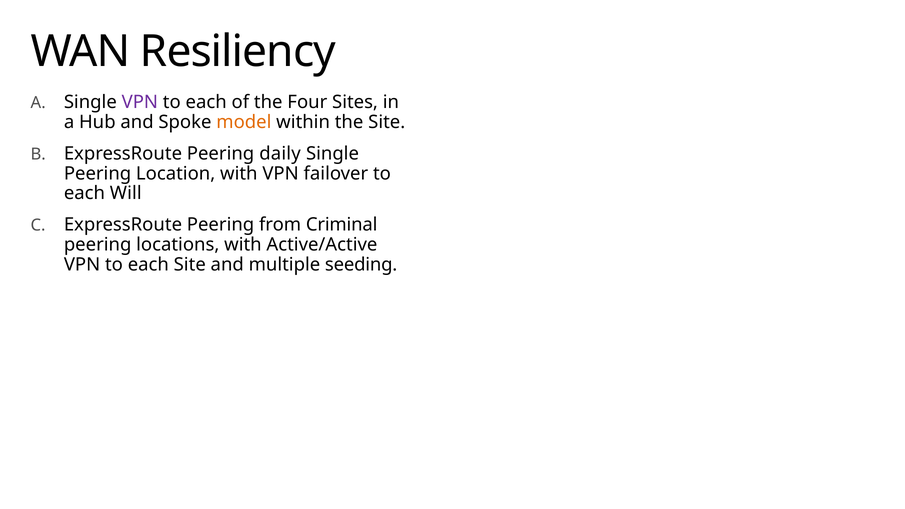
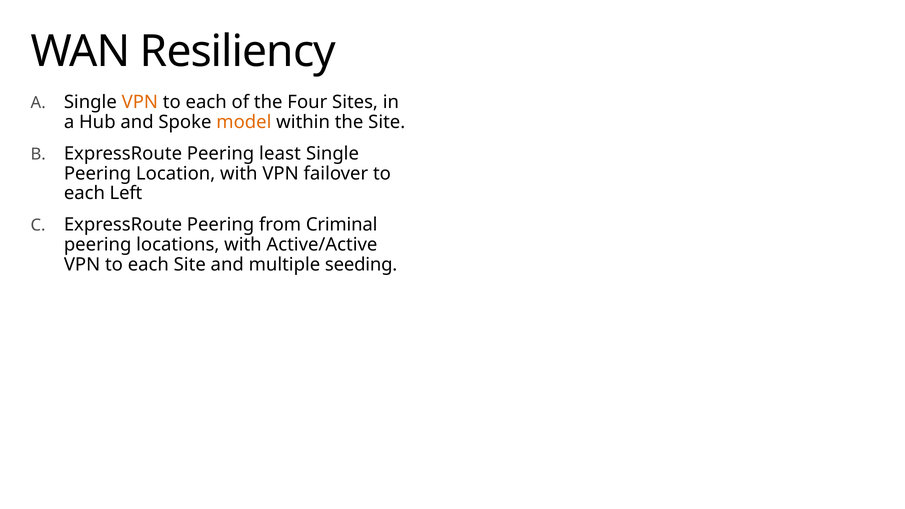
VPN colour: purple -> orange (140, 102)
daily: daily -> least (280, 153)
Will: Will -> Left (126, 193)
